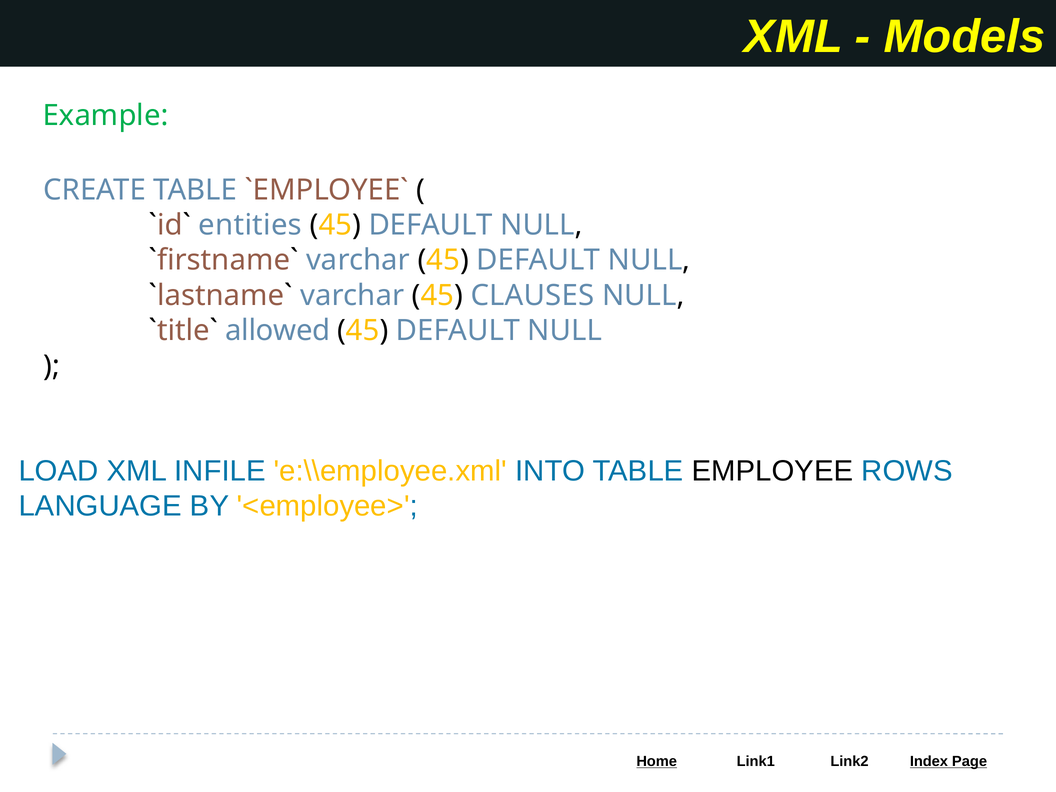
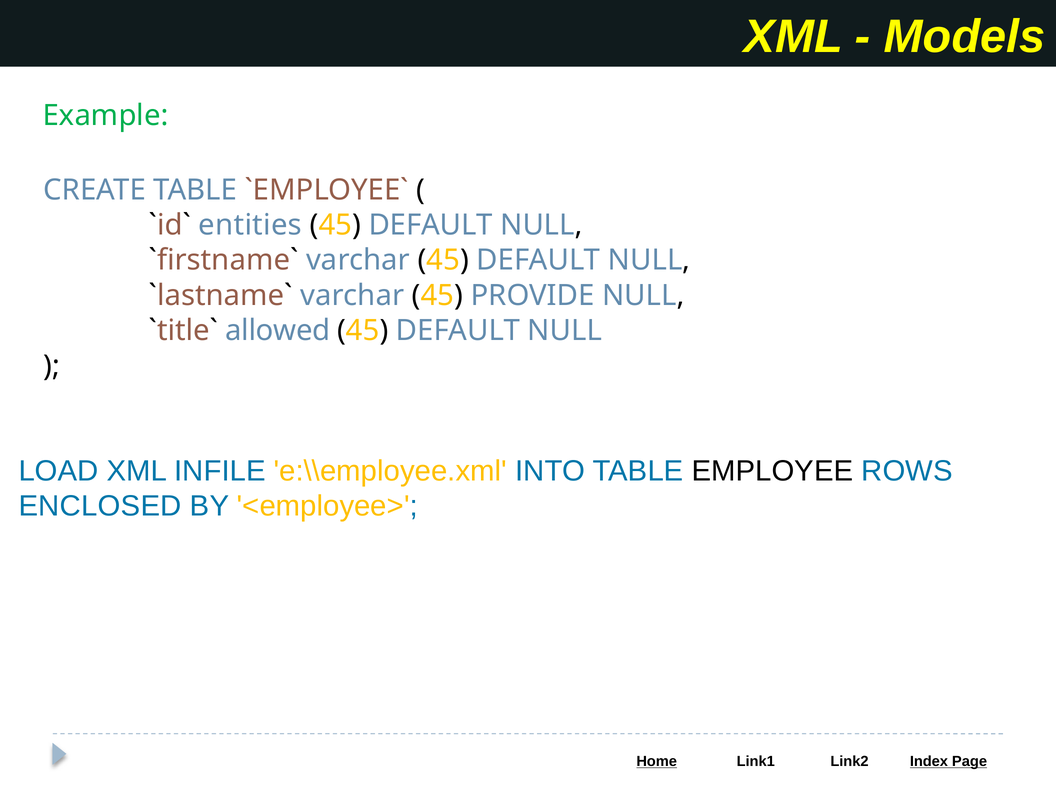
CLAUSES: CLAUSES -> PROVIDE (533, 295)
LANGUAGE: LANGUAGE -> ENCLOSED (100, 506)
